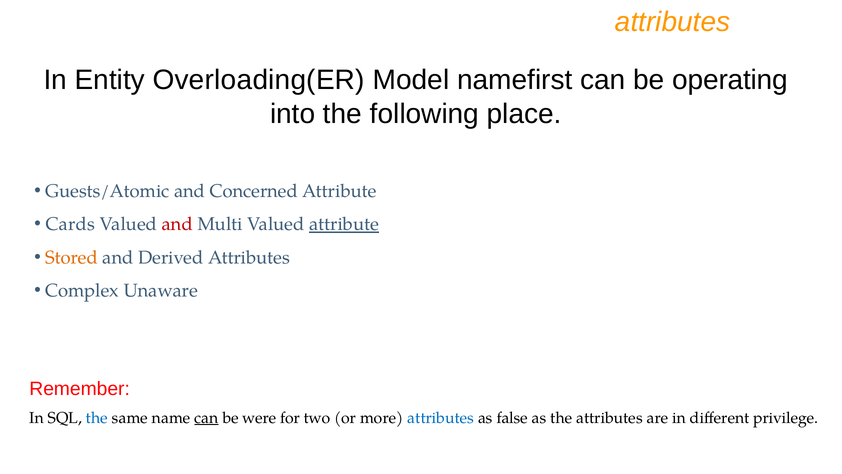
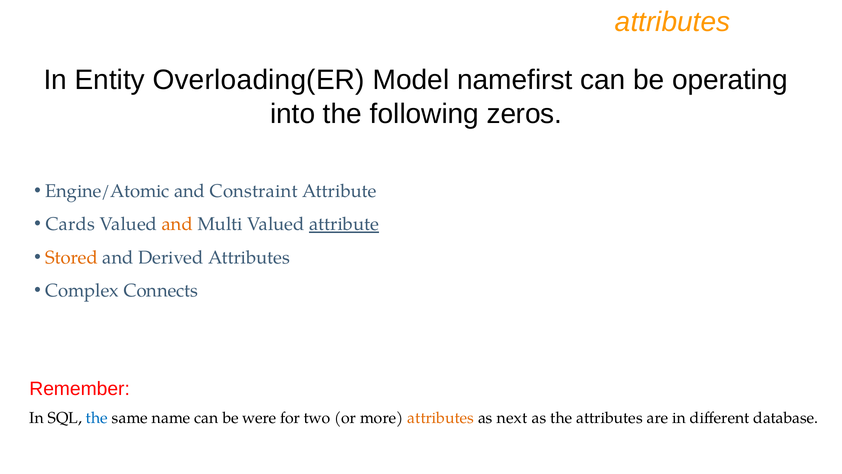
place: place -> zeros (524, 114)
Guests/Atomic: Guests/Atomic -> Engine/Atomic (107, 191)
Concerned: Concerned -> Constraint (254, 191)
and colour: red -> orange (177, 224)
Unaware: Unaware -> Connects (161, 290)
can underline: present -> none (206, 418)
attributes colour: blue -> orange (441, 418)
false: false -> next (512, 418)
privilege: privilege -> database (786, 418)
